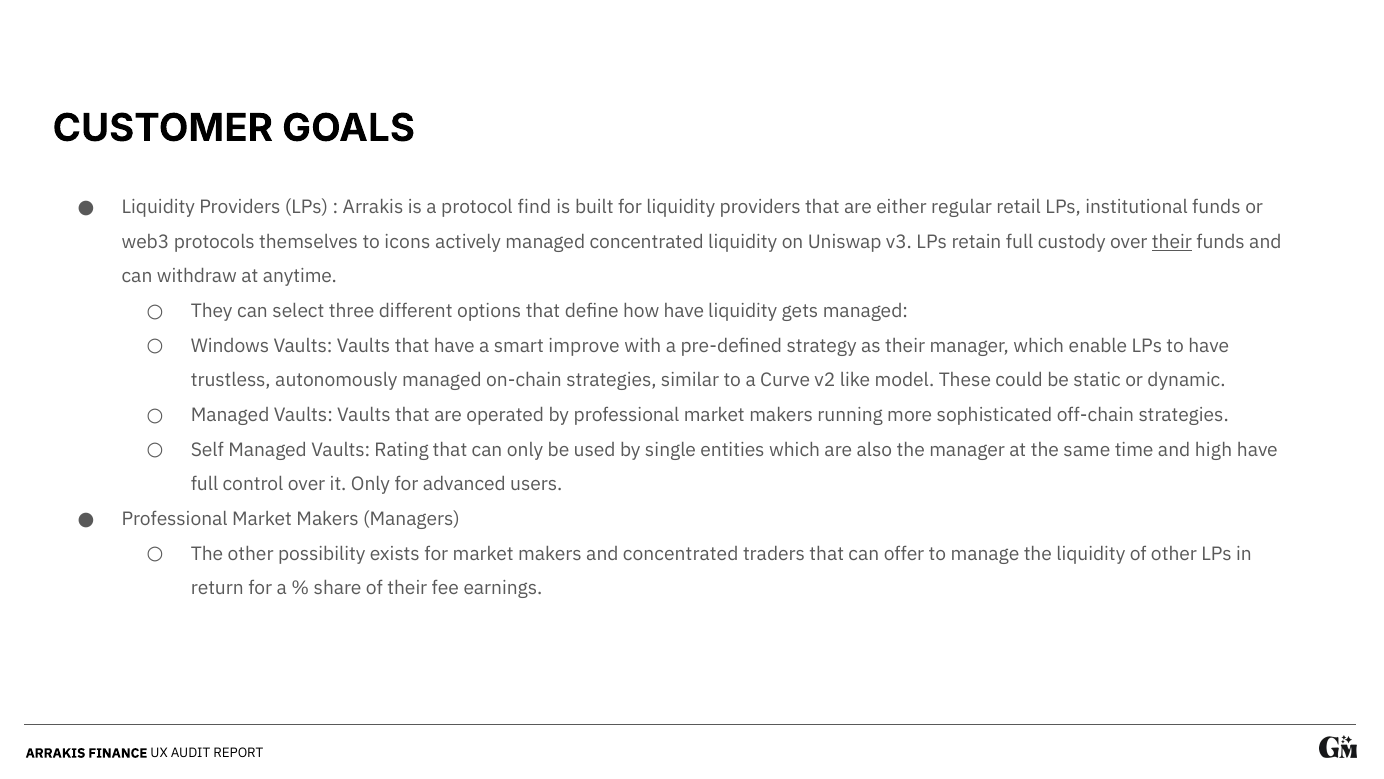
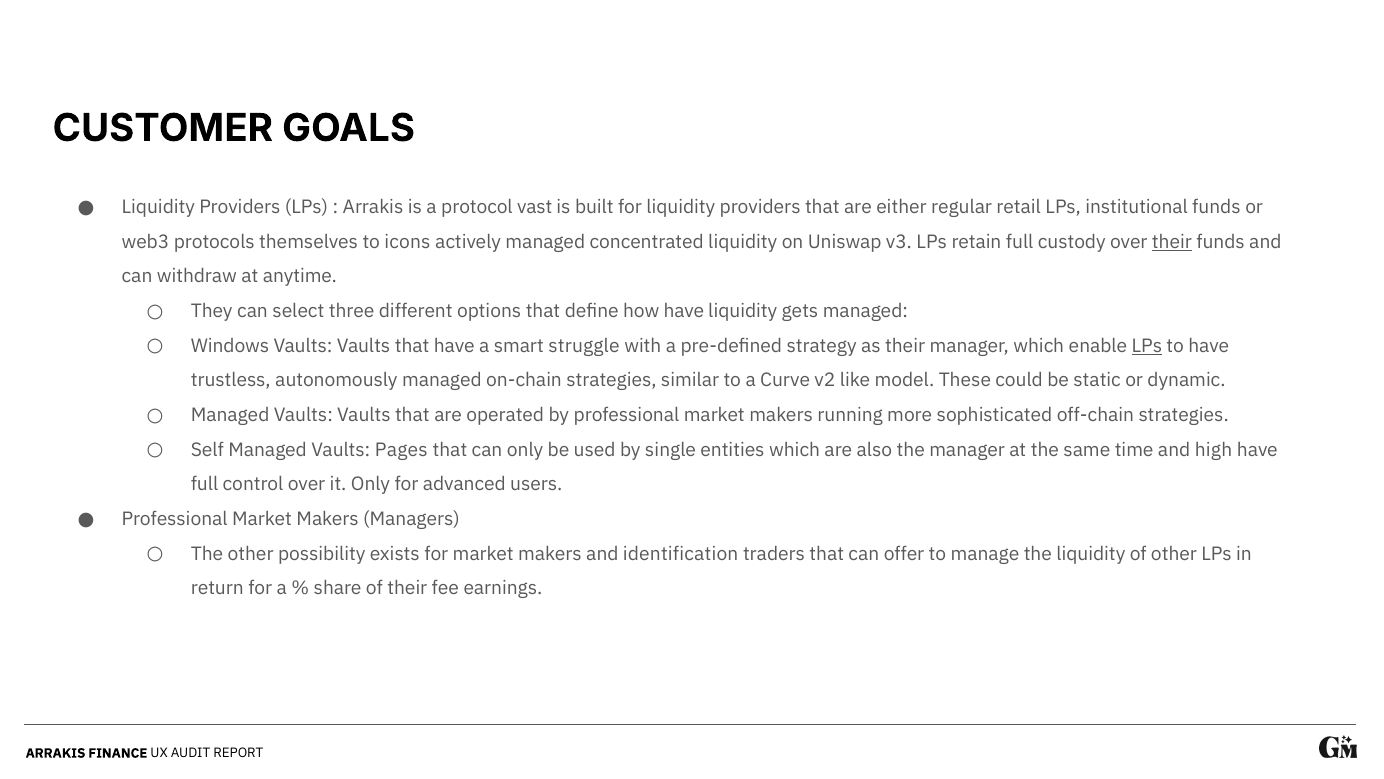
find: find -> vast (535, 207)
improve: improve -> struggle (584, 346)
LPs underline: none -> present (1147, 346)
Rating: Rating -> Pages (401, 450)
and concentrated: concentrated -> identification (681, 554)
